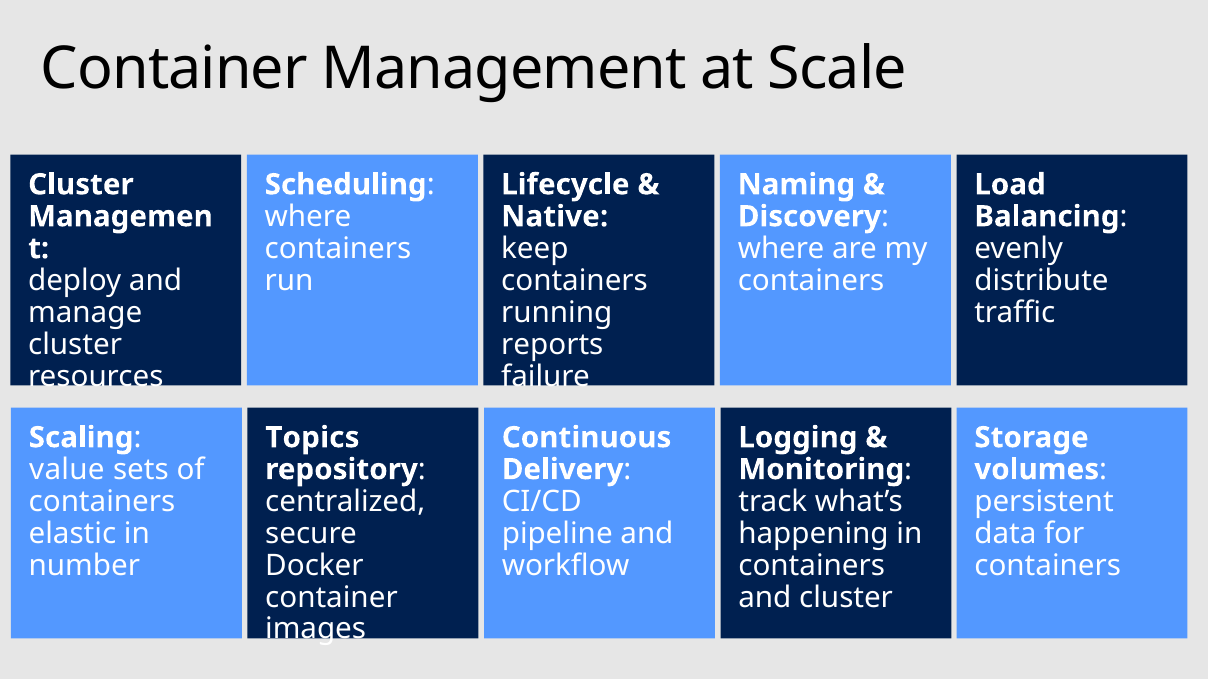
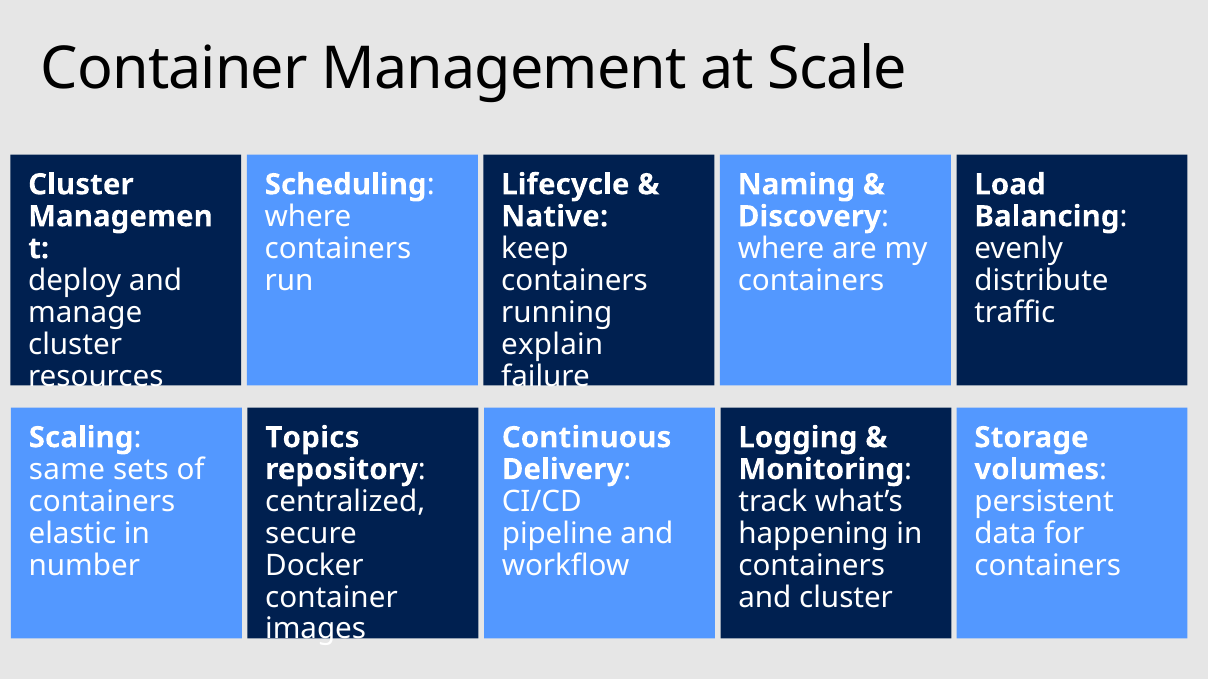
reports: reports -> explain (552, 345)
value: value -> same (67, 470)
